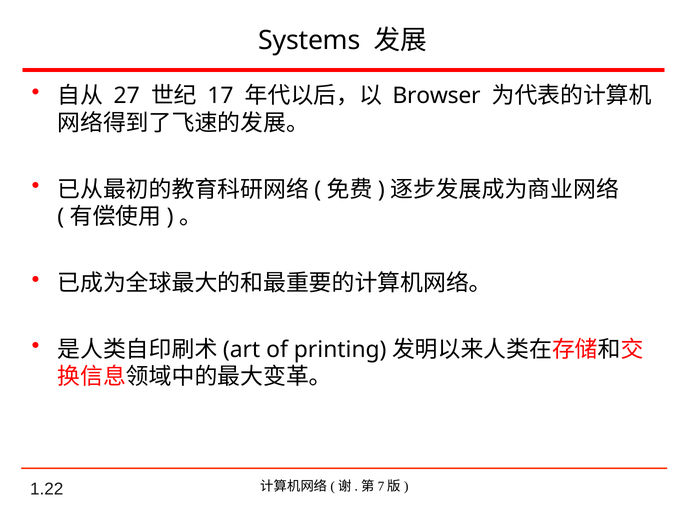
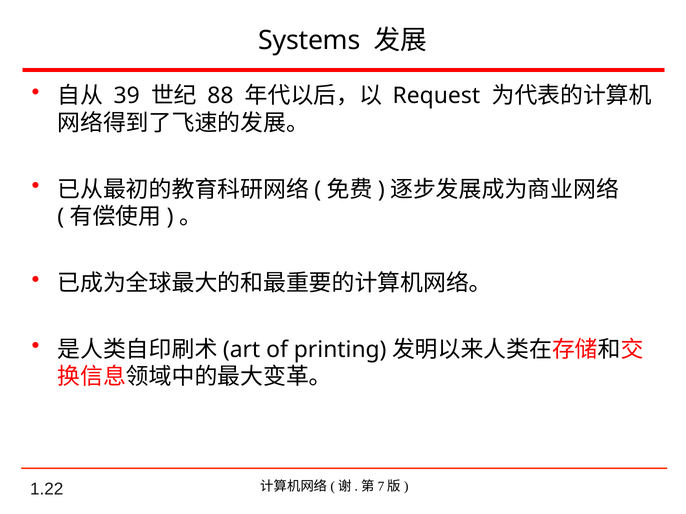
27: 27 -> 39 (127, 96)
17: 17 -> 88 (220, 96)
Browser: Browser -> Request (436, 96)
